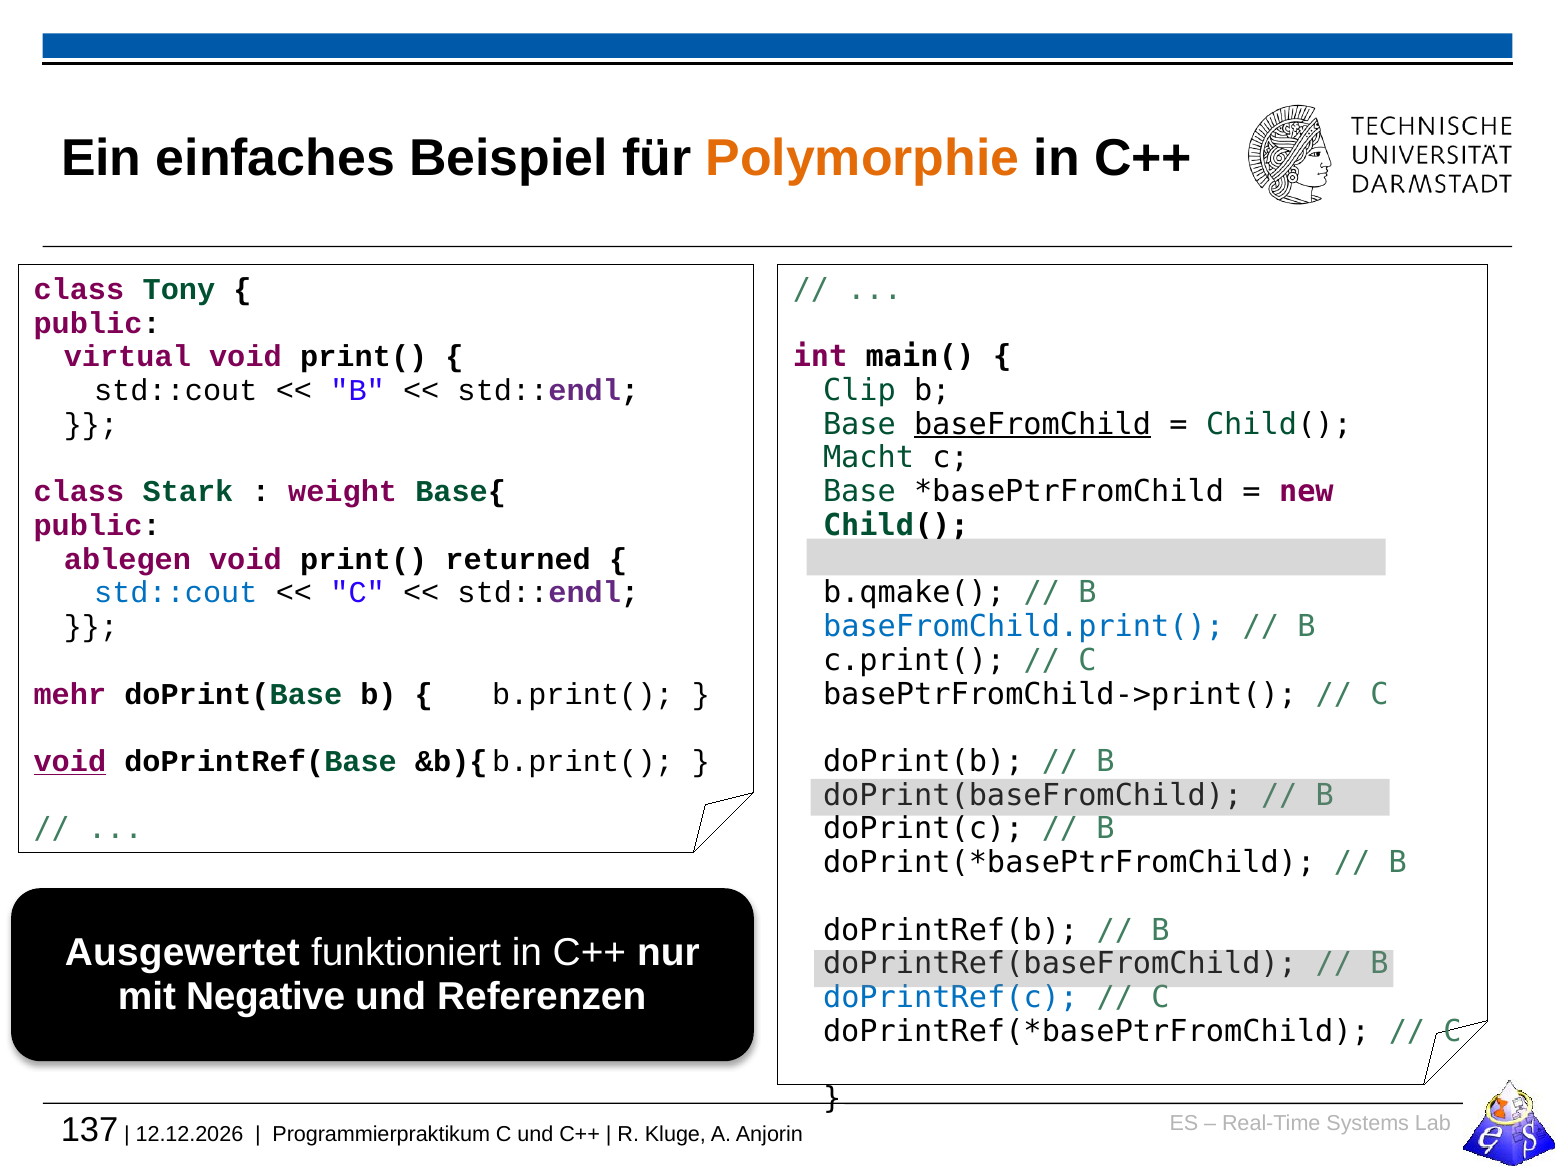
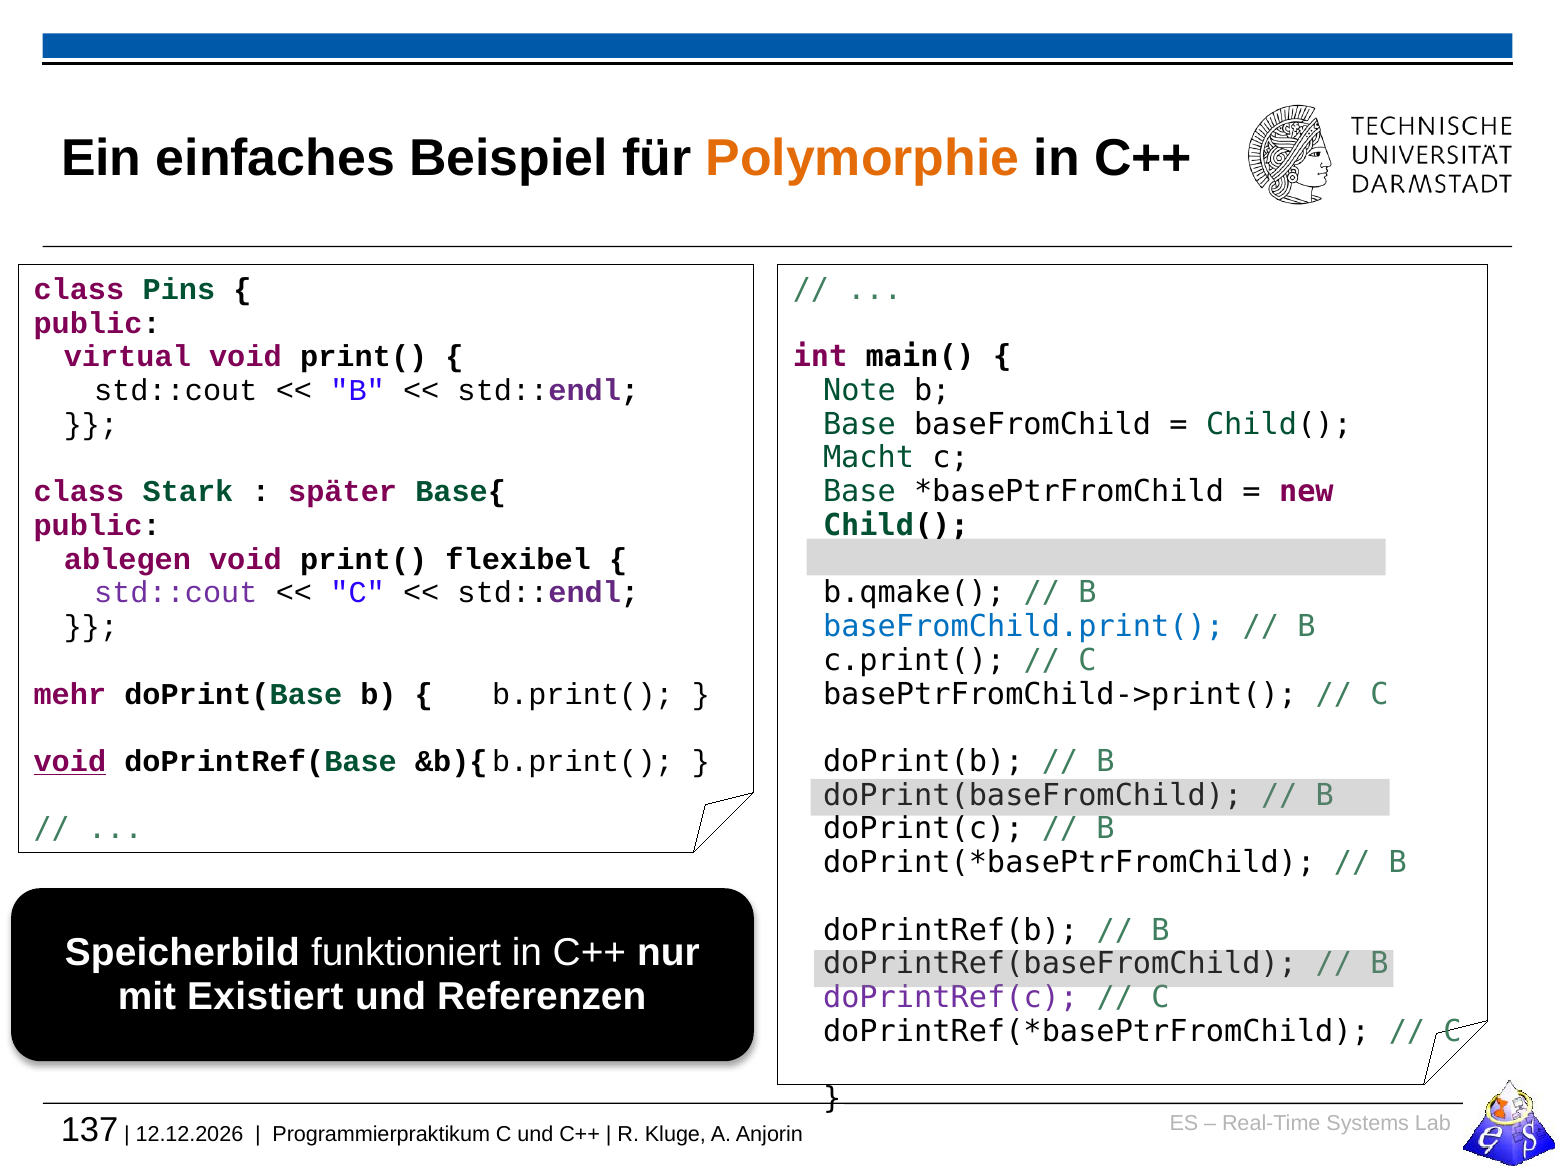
Tony: Tony -> Pins (179, 289)
Clip: Clip -> Note (859, 391)
baseFromChild underline: present -> none (1033, 424)
weight: weight -> später (343, 492)
returned: returned -> flexibel (518, 559)
std::cout colour: blue -> purple (176, 593)
Ausgewertet: Ausgewertet -> Speicherbild (182, 953)
Negative: Negative -> Existiert (265, 997)
doPrintRef(c colour: blue -> purple (951, 998)
